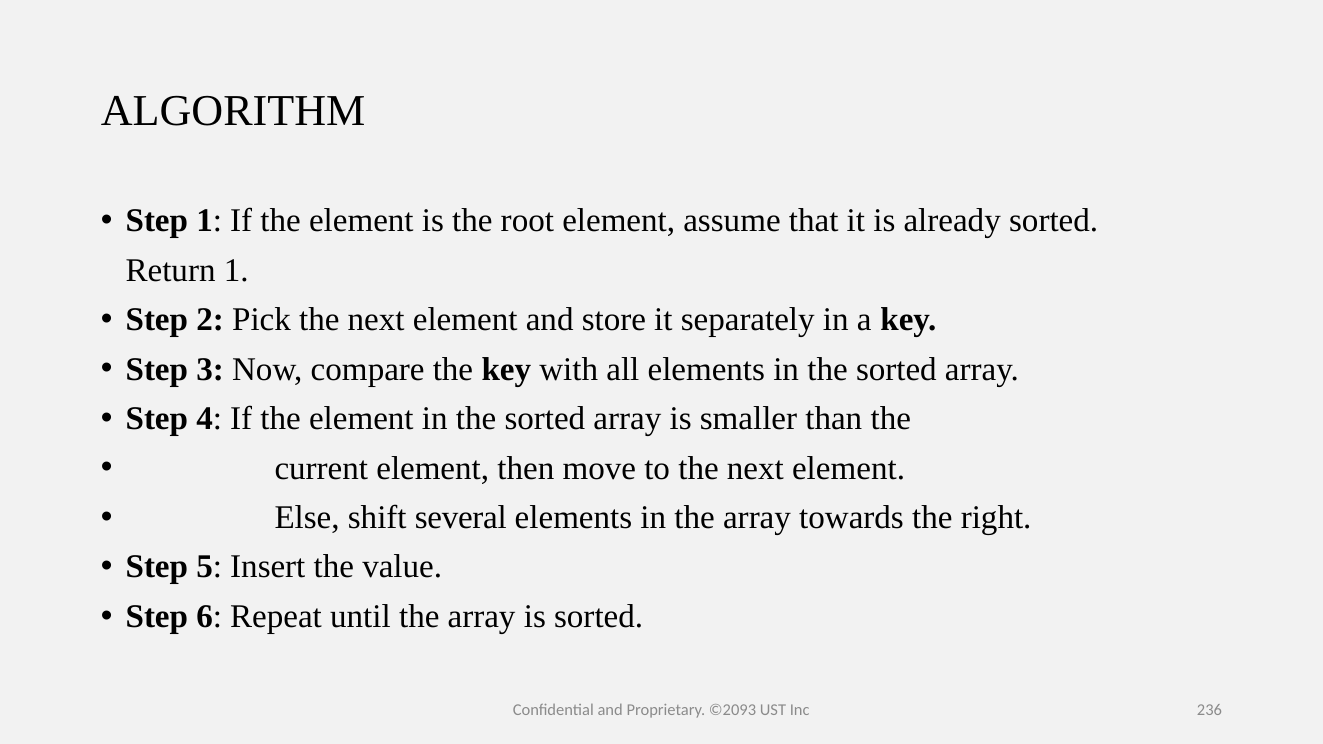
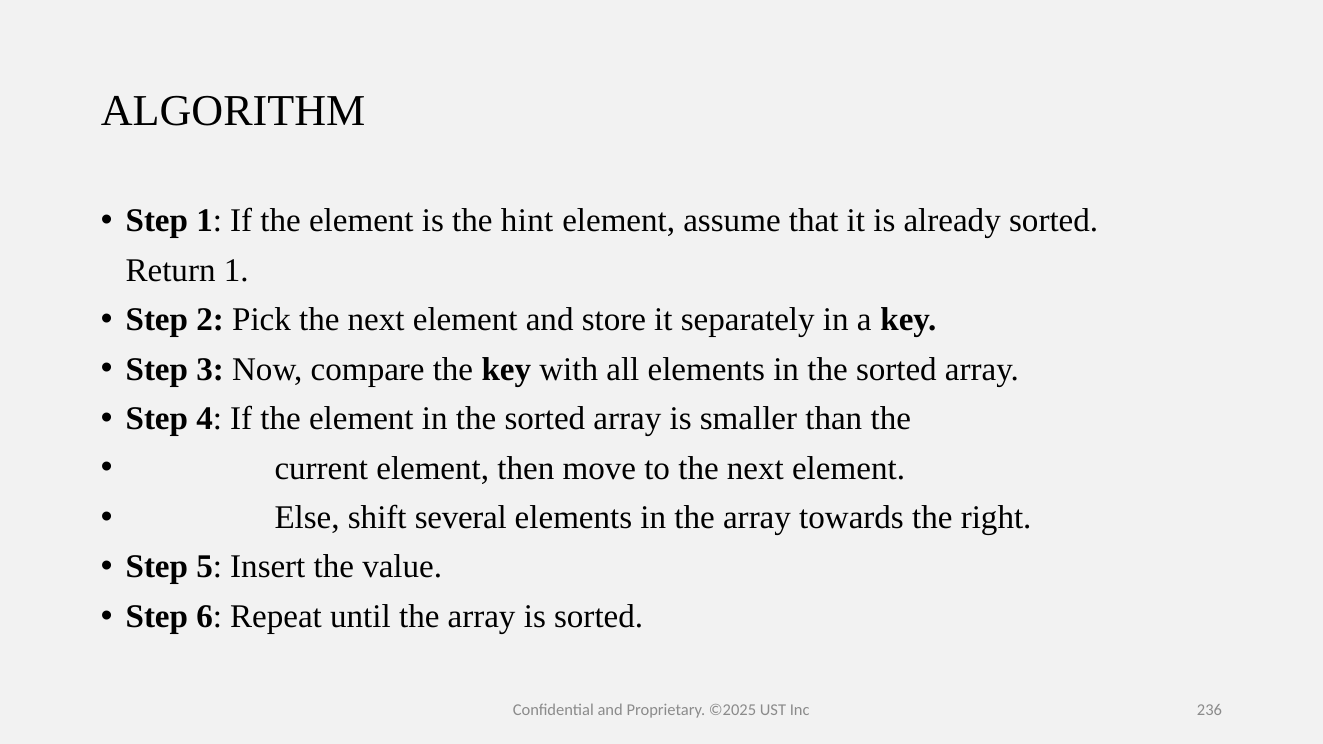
root: root -> hint (527, 221)
©2093: ©2093 -> ©2025 (733, 711)
